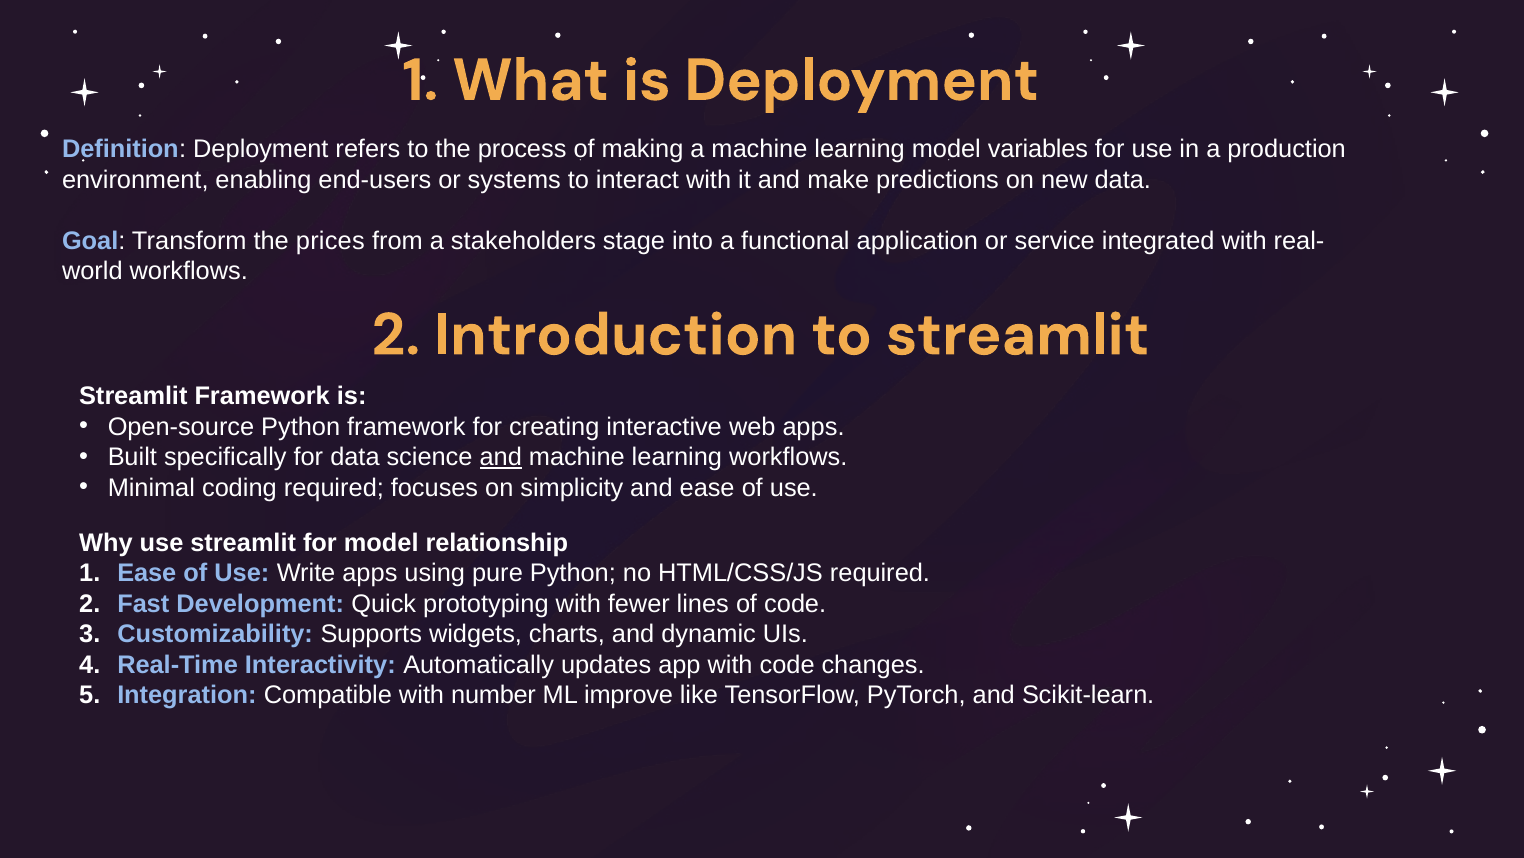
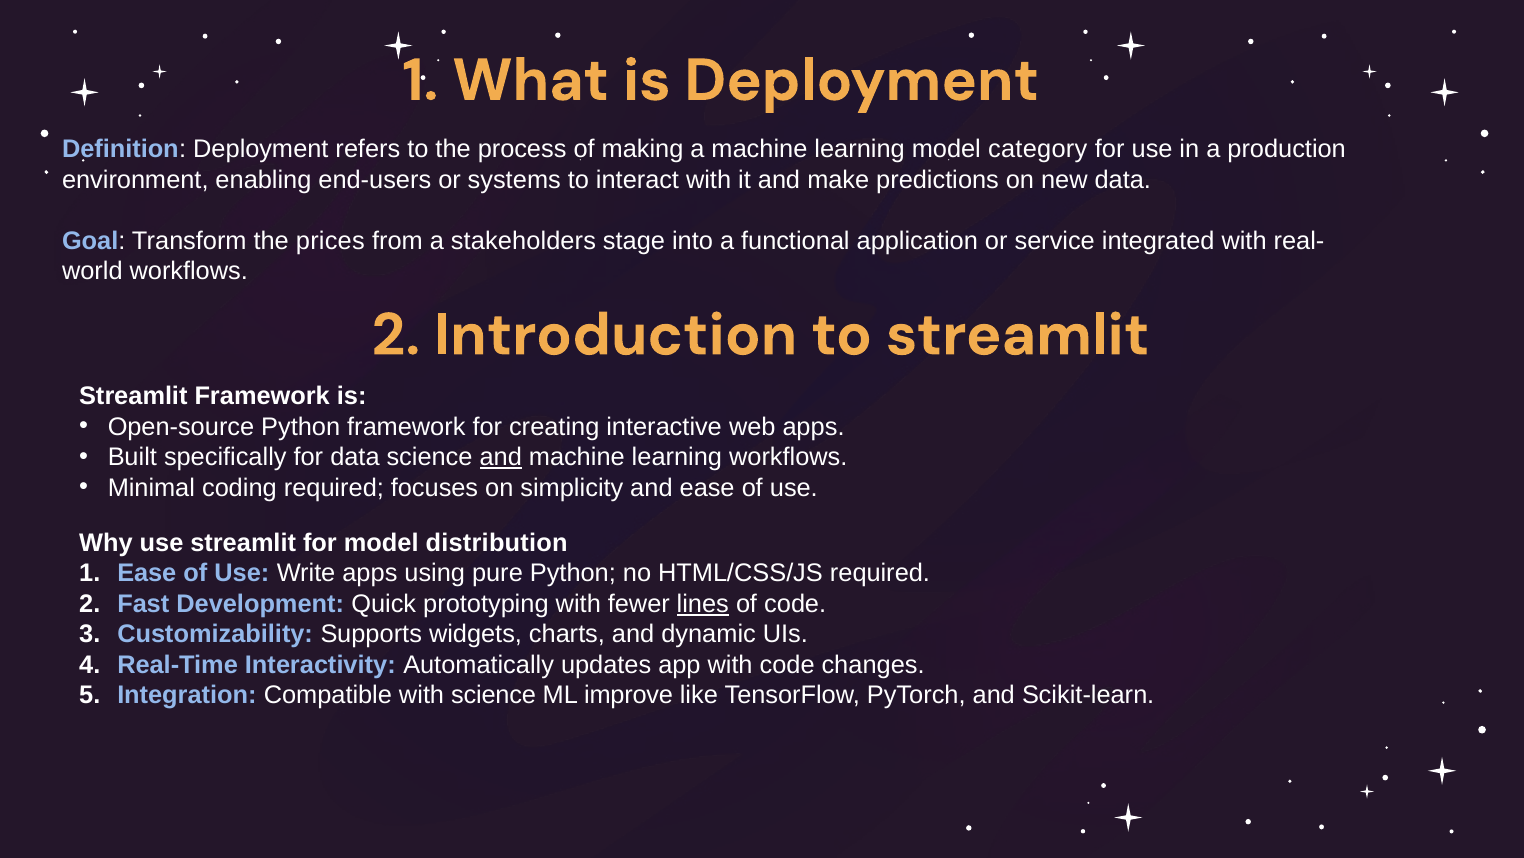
variables: variables -> category (1038, 149)
relationship: relationship -> distribution (497, 542)
lines underline: none -> present (703, 603)
with number: number -> science (494, 695)
